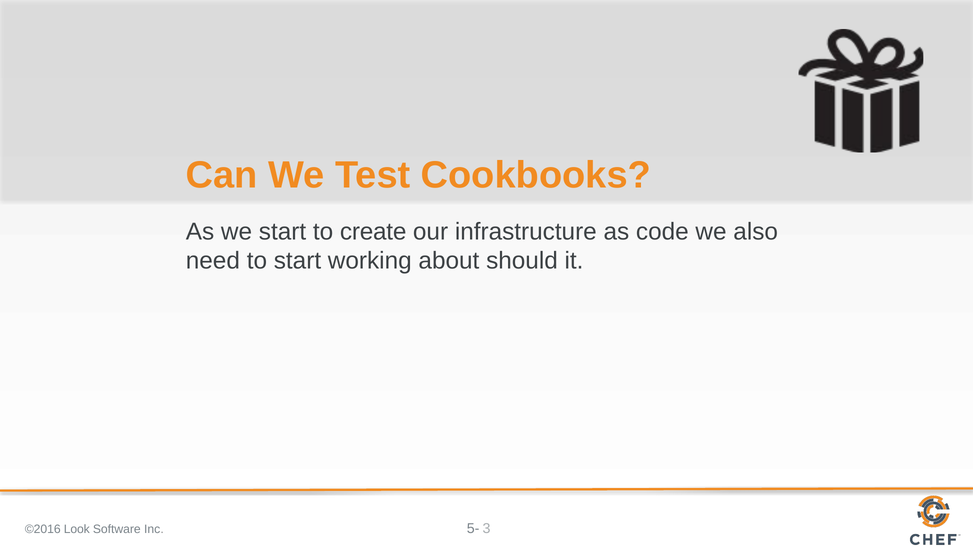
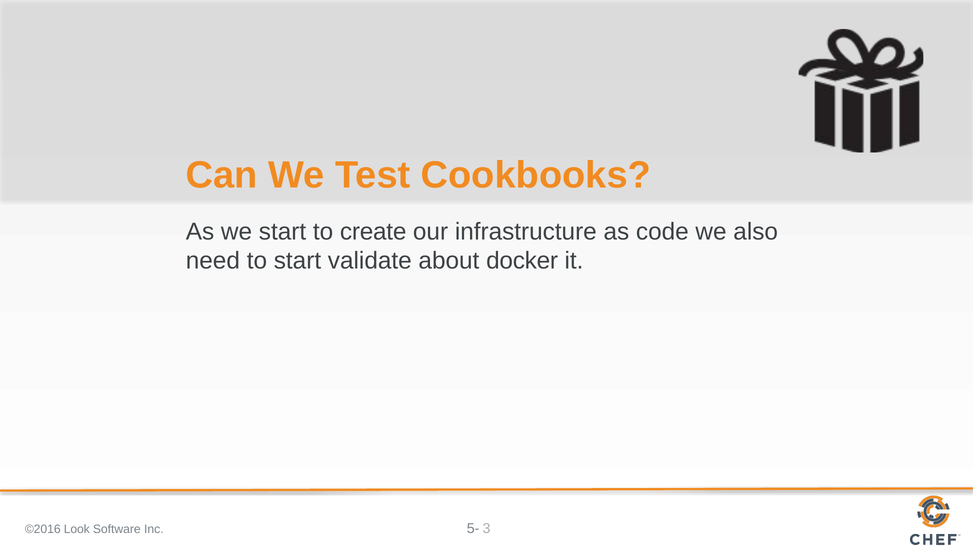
working: working -> validate (370, 261)
should: should -> docker (522, 261)
